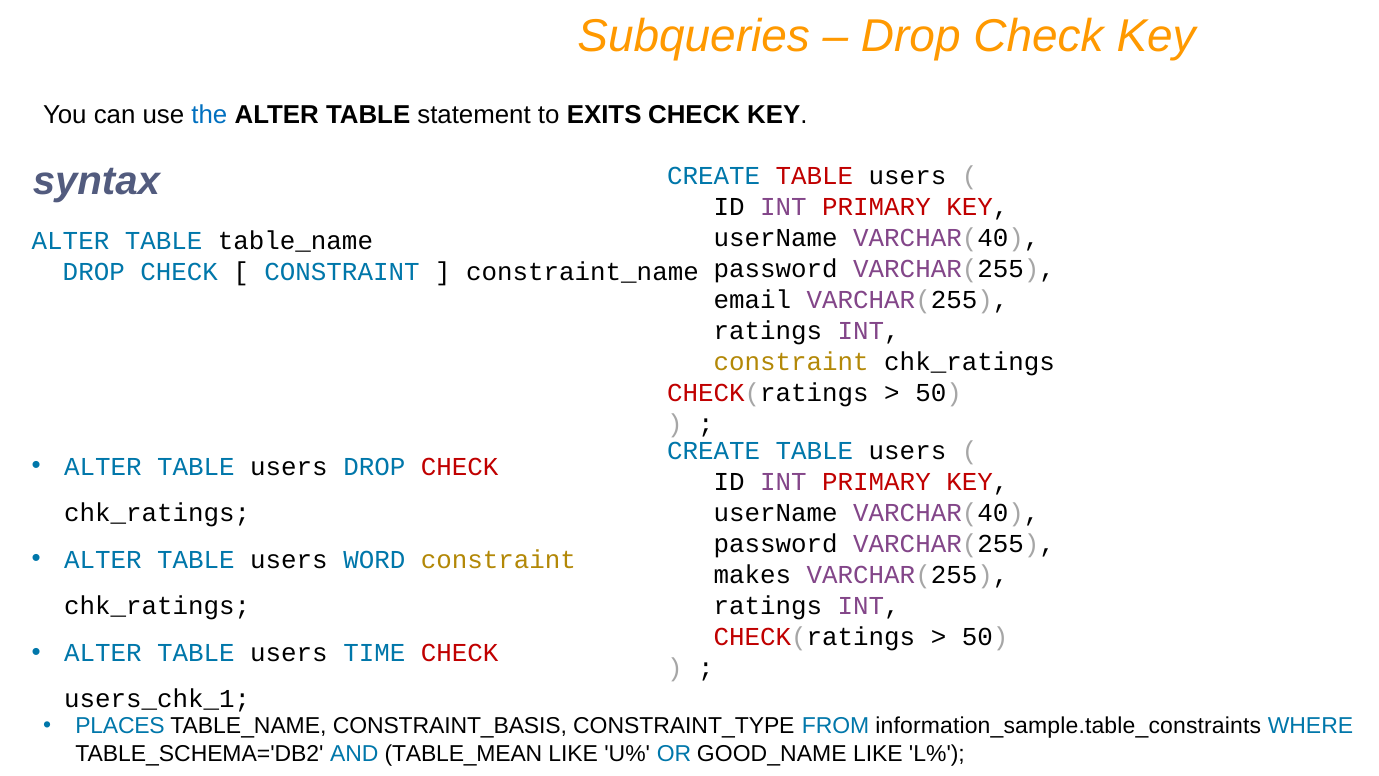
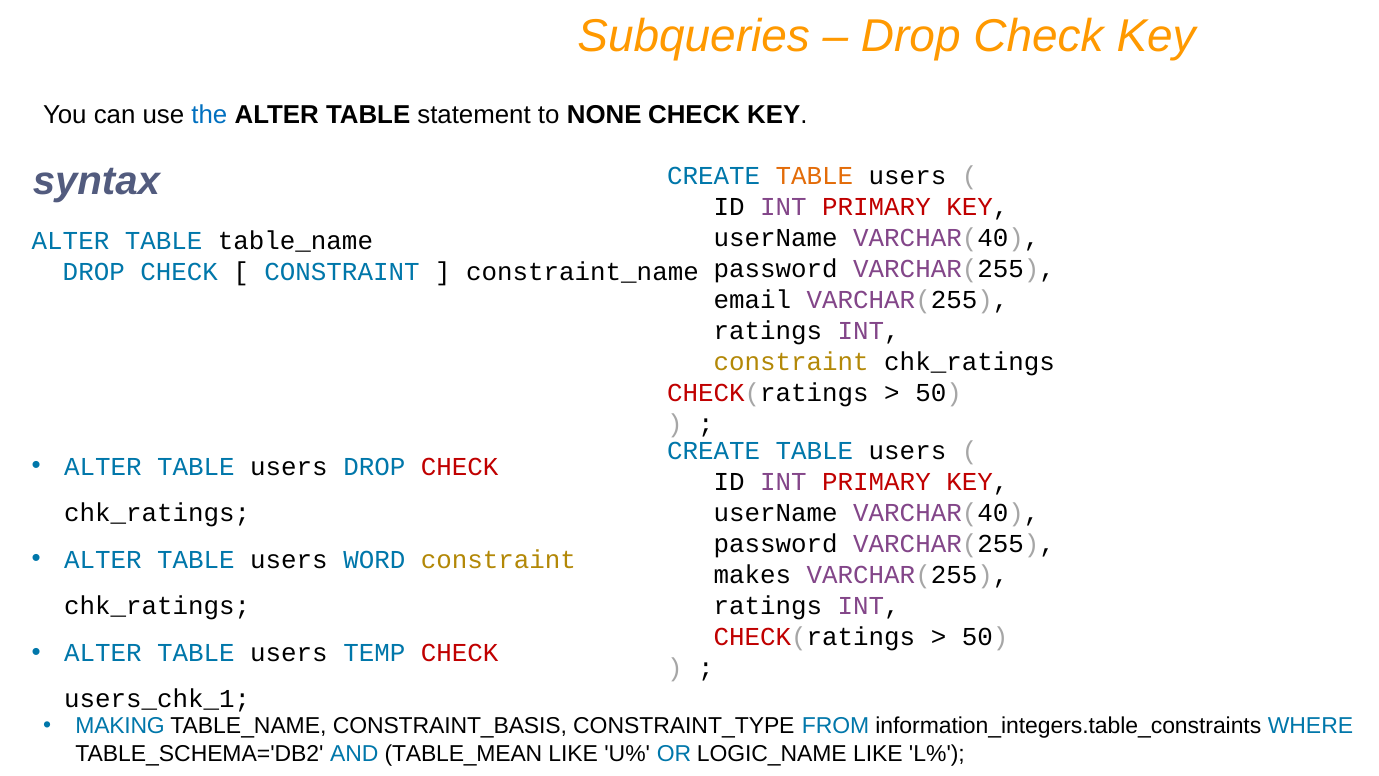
EXITS: EXITS -> NONE (604, 115)
TABLE colour: red -> orange (814, 176)
TIME: TIME -> TEMP (374, 653)
PLACES: PLACES -> MAKING (120, 726)
information_sample.table_constraints: information_sample.table_constraints -> information_integers.table_constraints (1068, 726)
GOOD_NAME: GOOD_NAME -> LOGIC_NAME (772, 753)
